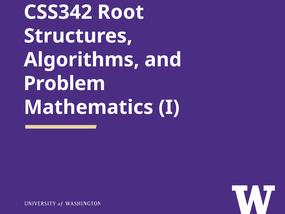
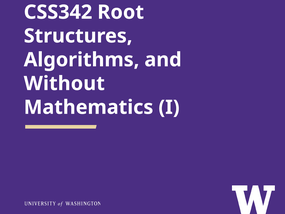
Problem: Problem -> Without (64, 83)
